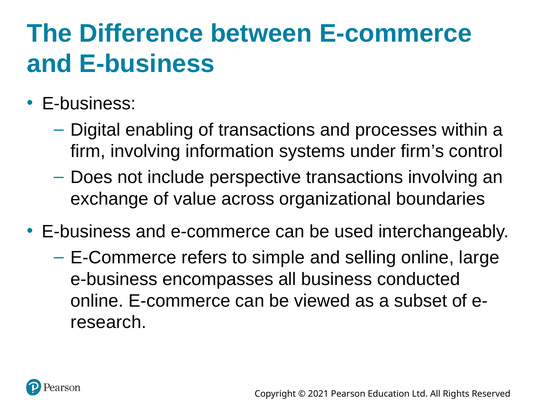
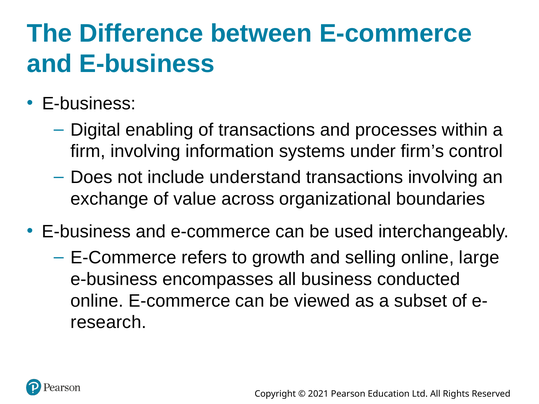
perspective: perspective -> understand (255, 177)
simple: simple -> growth (279, 258)
